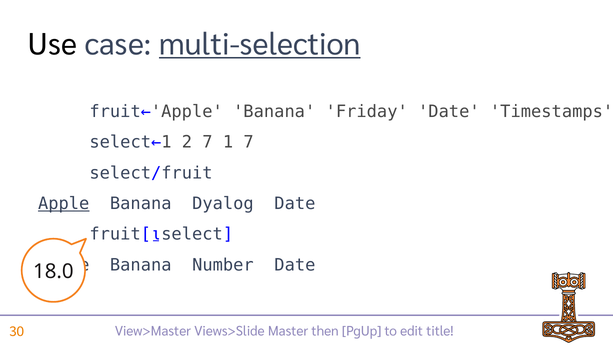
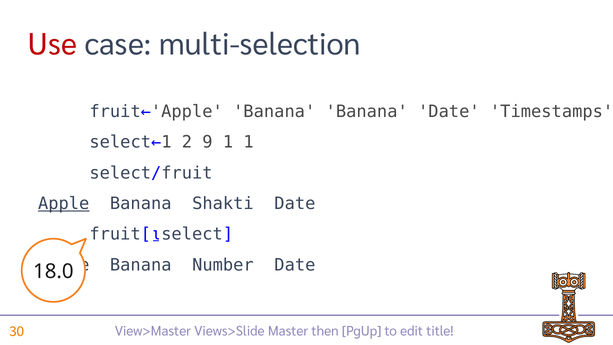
Use colour: black -> red (52, 45)
multi-selection underline: present -> none (260, 45)
Banana Friday: Friday -> Banana (367, 111)
2 7: 7 -> 9 (207, 142)
1 7: 7 -> 1 (249, 142)
Dyalog: Dyalog -> Shakti (223, 203)
